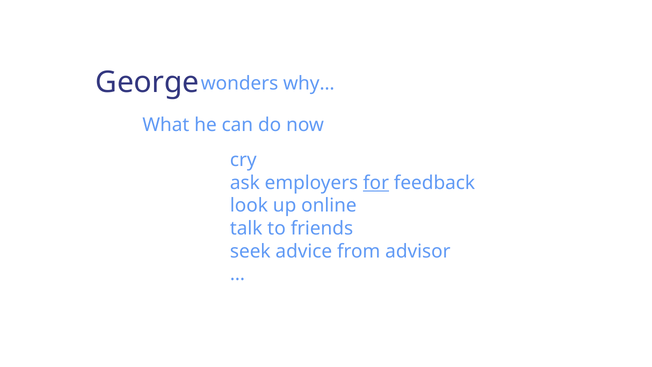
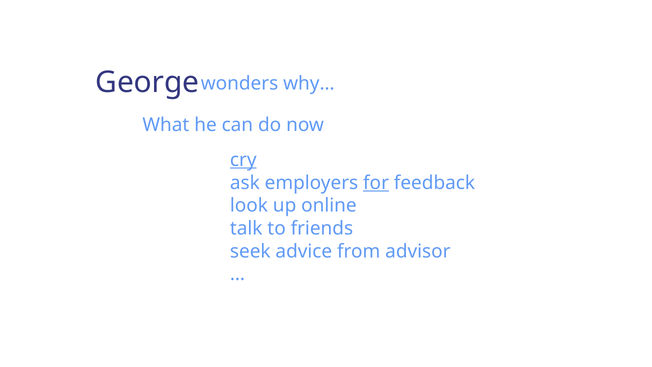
cry underline: none -> present (243, 160)
